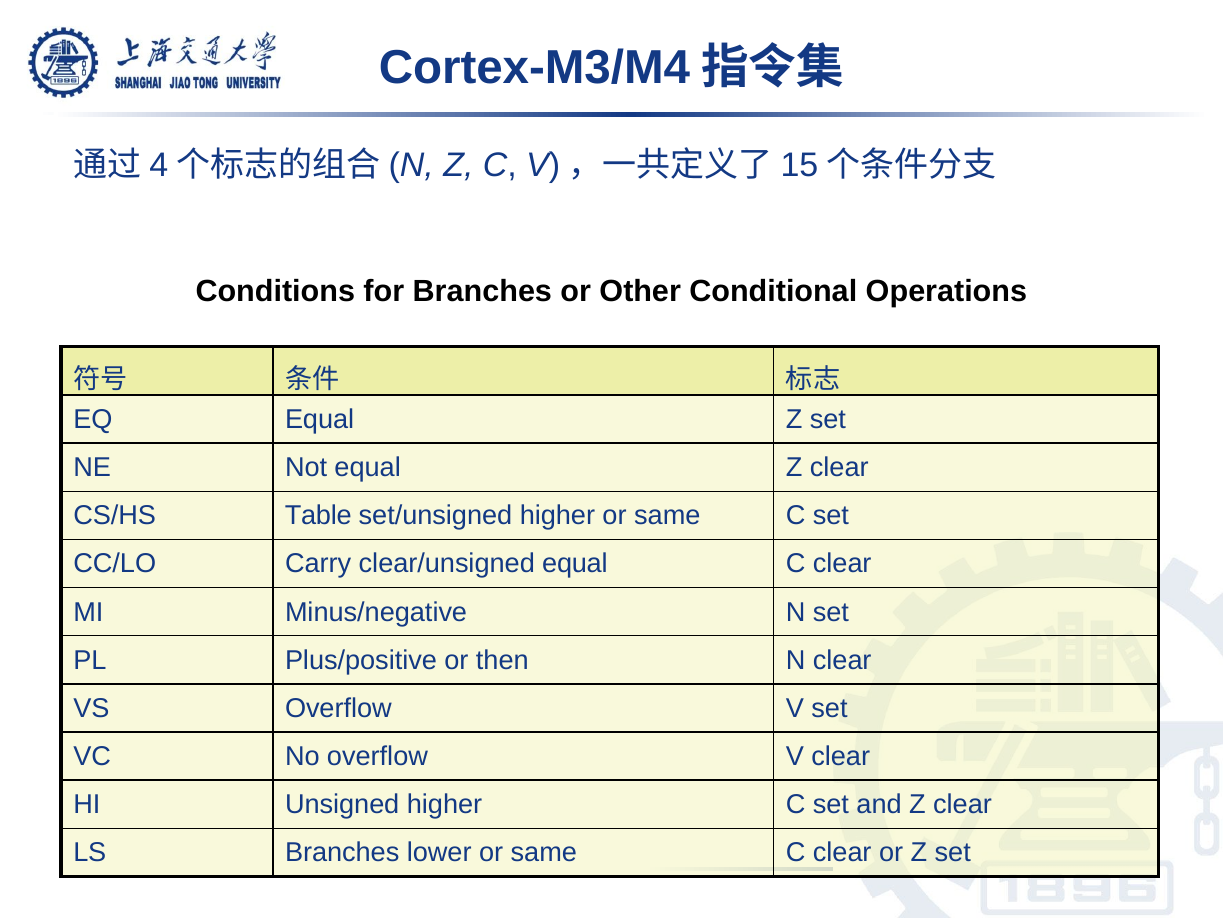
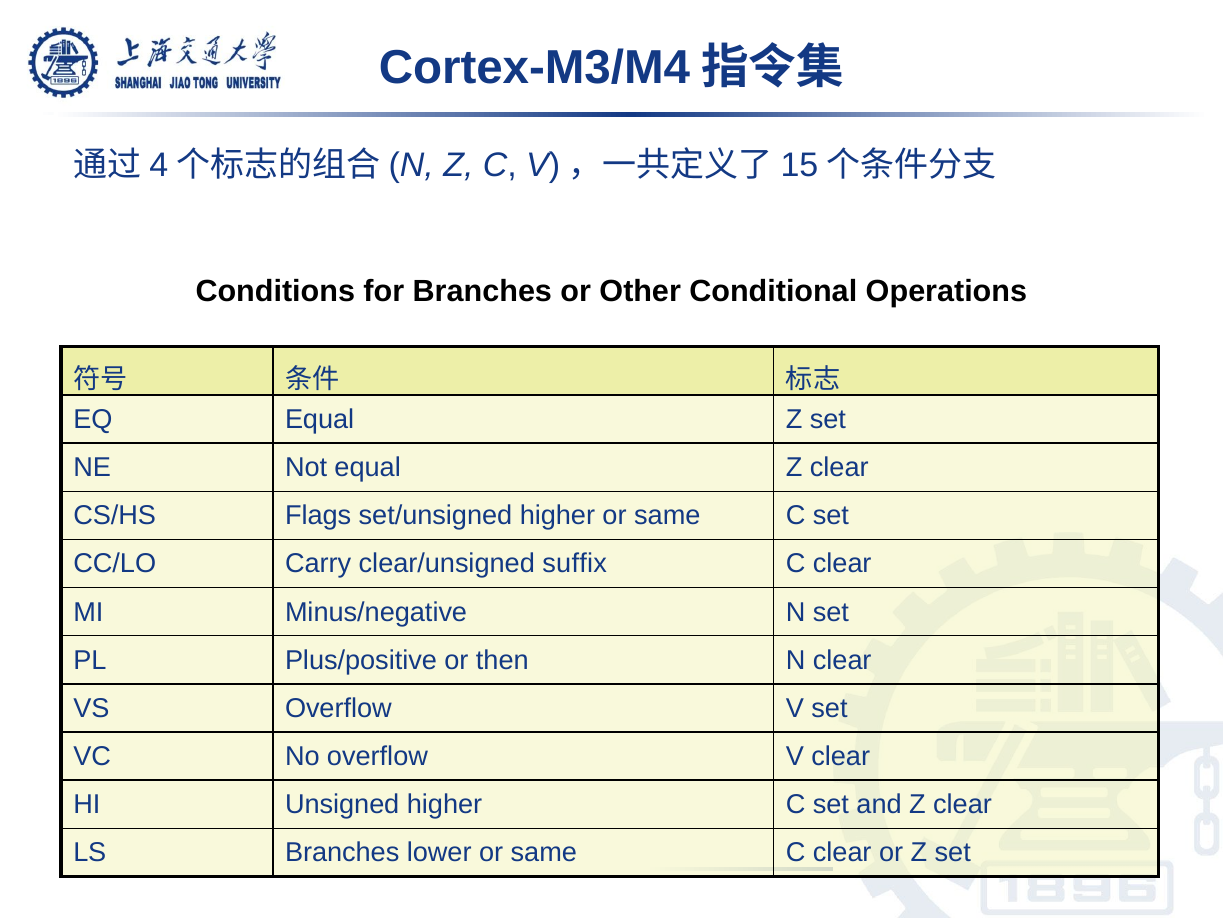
Table: Table -> Flags (318, 515)
clear/unsigned equal: equal -> suffix (575, 564)
